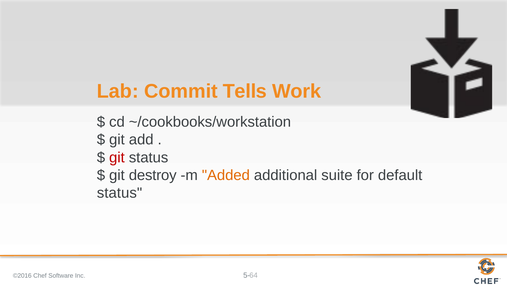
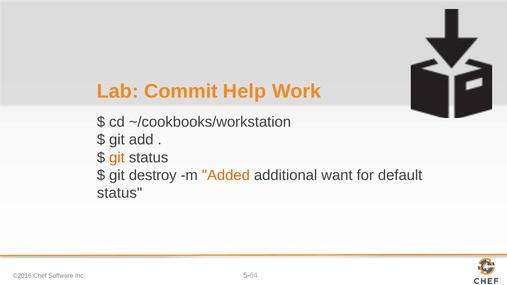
Tells: Tells -> Help (245, 91)
git colour: red -> orange (117, 158)
suite: suite -> want (337, 175)
